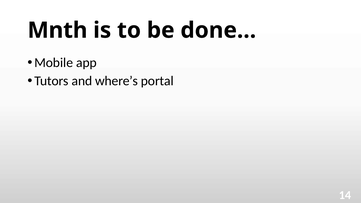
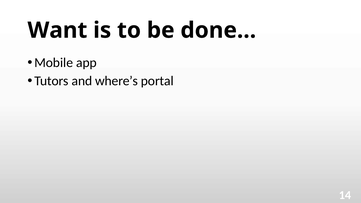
Mnth: Mnth -> Want (57, 30)
